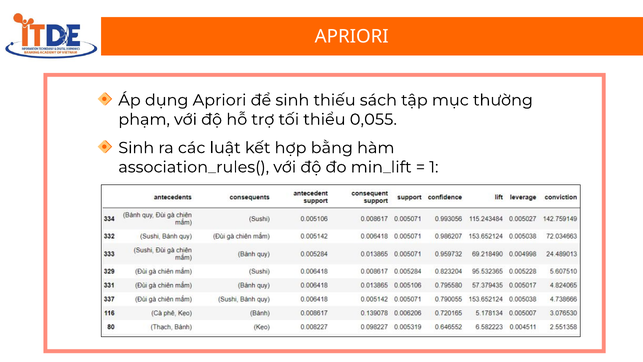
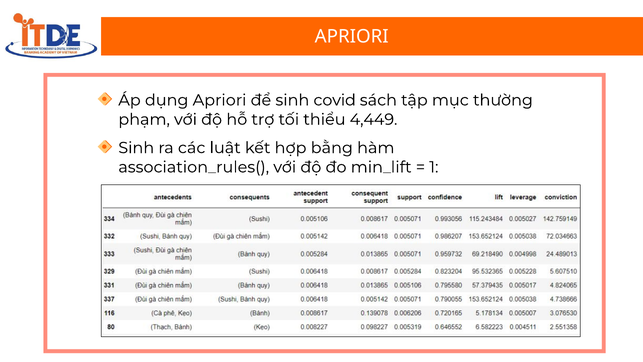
thiếu: thiếu -> covid (335, 100)
0,055: 0,055 -> 4,449 (374, 119)
